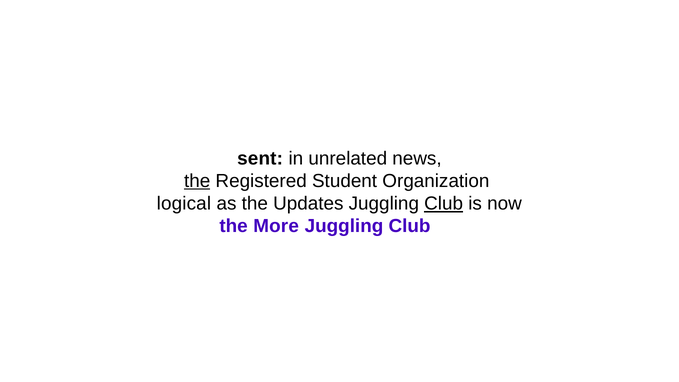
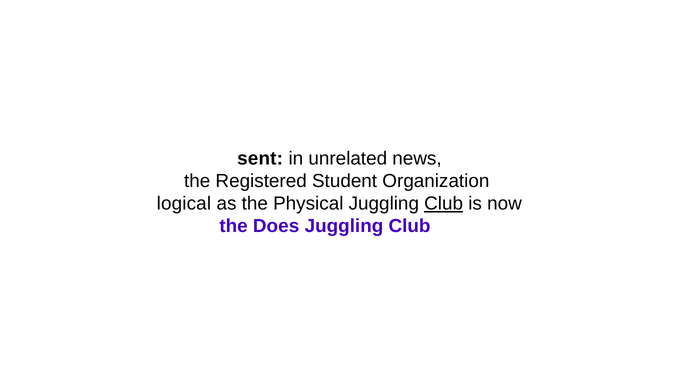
the underline: present -> none (197, 181)
Updates: Updates -> Physical (308, 204)
More: More -> Does (276, 226)
